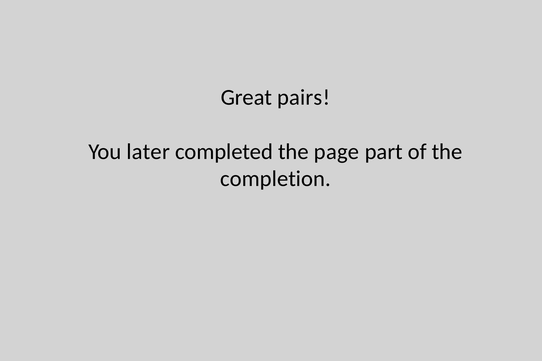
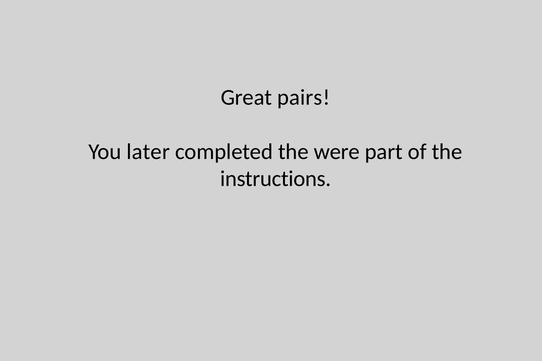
page: page -> were (337, 152)
completion: completion -> instructions (276, 179)
